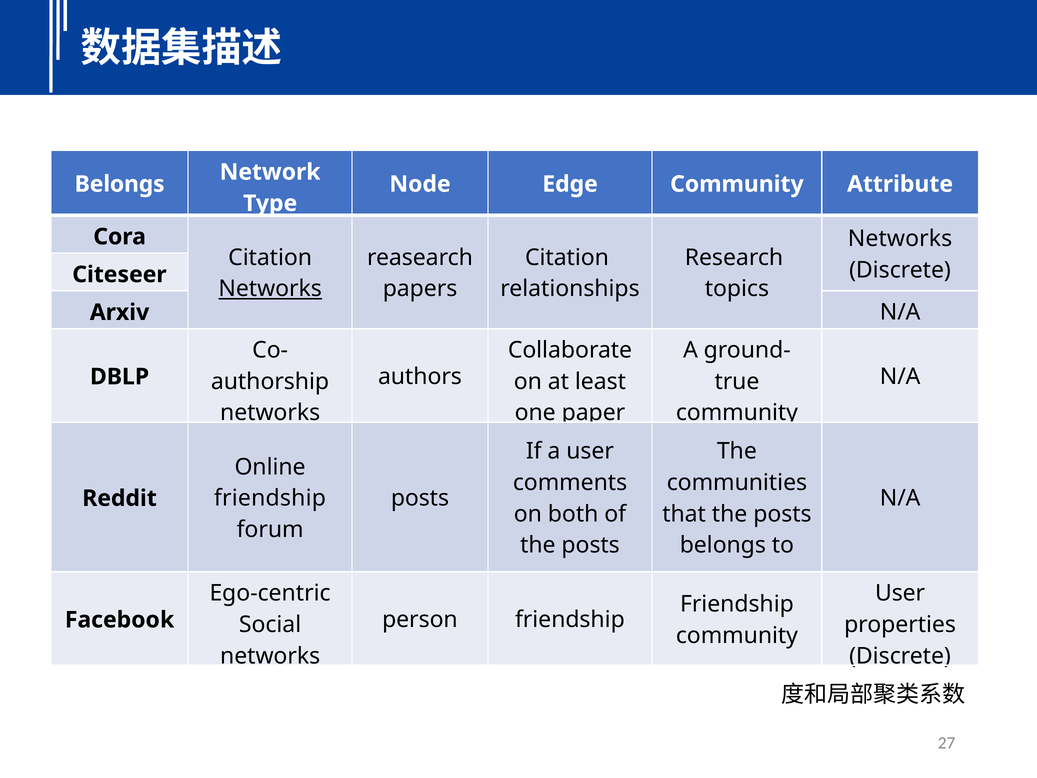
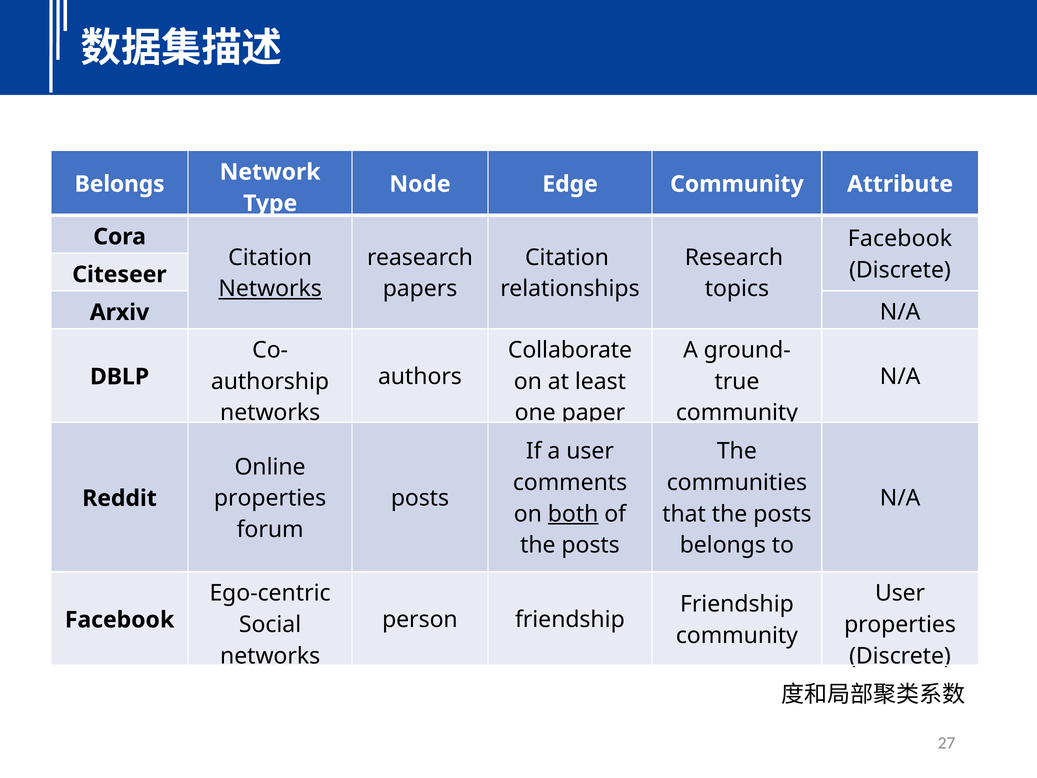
Networks: Networks -> Facebook (900, 239)
friendship: friendship -> properties (270, 498)
both underline: none -> present (573, 514)
